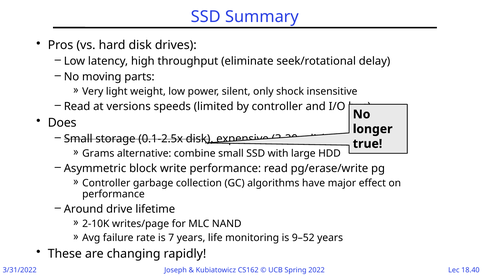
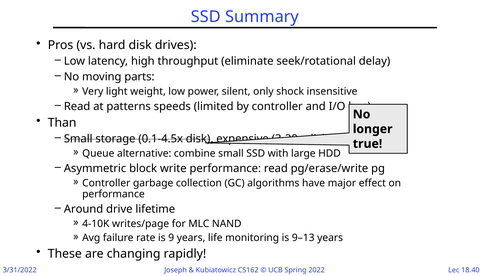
versions: versions -> patterns (129, 106)
Does: Does -> Than (62, 123)
0.1-2.5x: 0.1-2.5x -> 0.1-4.5x (161, 139)
Grams: Grams -> Queue (98, 153)
2-10K: 2-10K -> 4-10K (96, 223)
7: 7 -> 9 (171, 238)
9–52: 9–52 -> 9–13 (303, 238)
